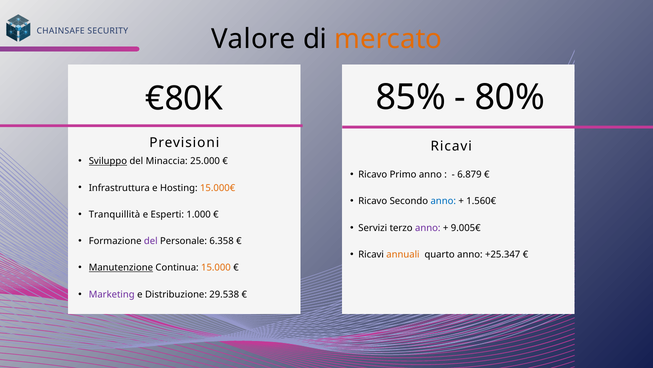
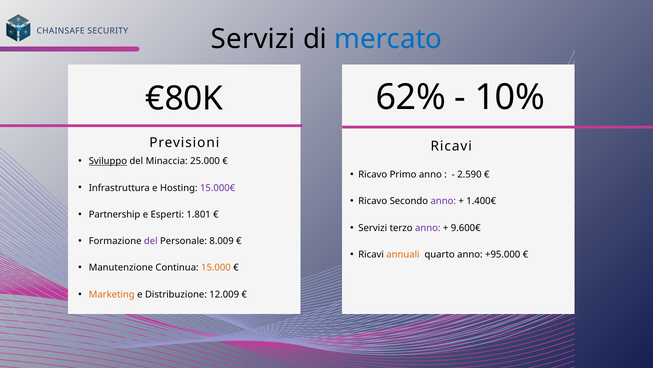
SECURITY Valore: Valore -> Servizi (253, 39)
mercato colour: orange -> blue (388, 39)
85%: 85% -> 62% (411, 97)
80%: 80% -> 10% (510, 97)
6.879: 6.879 -> 2.590 (469, 174)
15.000€ colour: orange -> purple (218, 188)
anno colour: blue -> purple (443, 201)
1.560€: 1.560€ -> 1.400€ (481, 201)
Tranquillità: Tranquillità -> Partnership (115, 214)
1.000: 1.000 -> 1.801 (199, 214)
9.005€: 9.005€ -> 9.600€ (466, 228)
6.358: 6.358 -> 8.009 (222, 241)
+25.347: +25.347 -> +95.000 (503, 254)
Manutenzione underline: present -> none (121, 267)
Marketing colour: purple -> orange (112, 294)
29.538: 29.538 -> 12.009 (224, 294)
